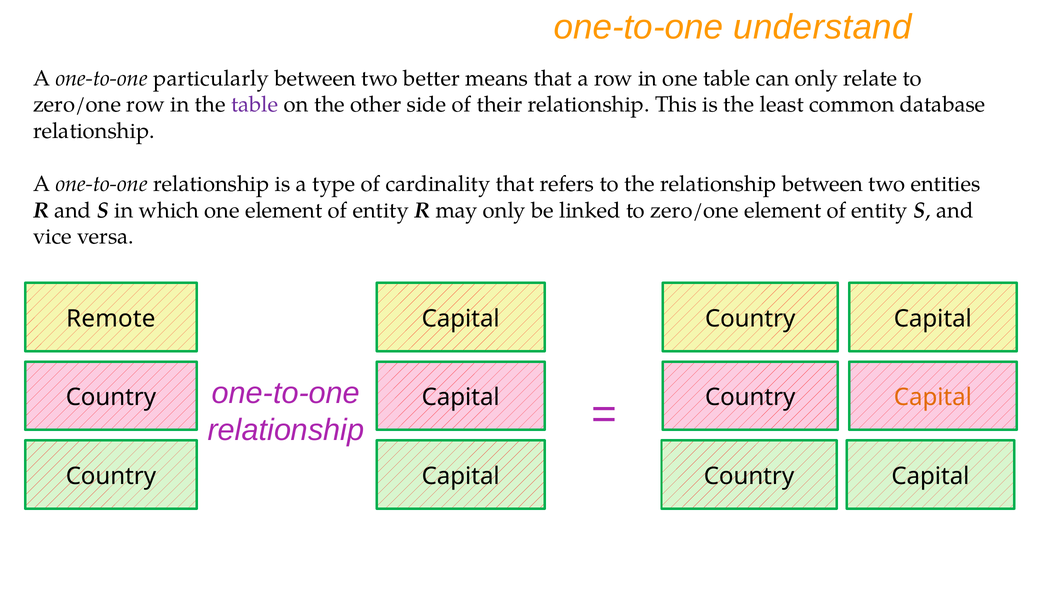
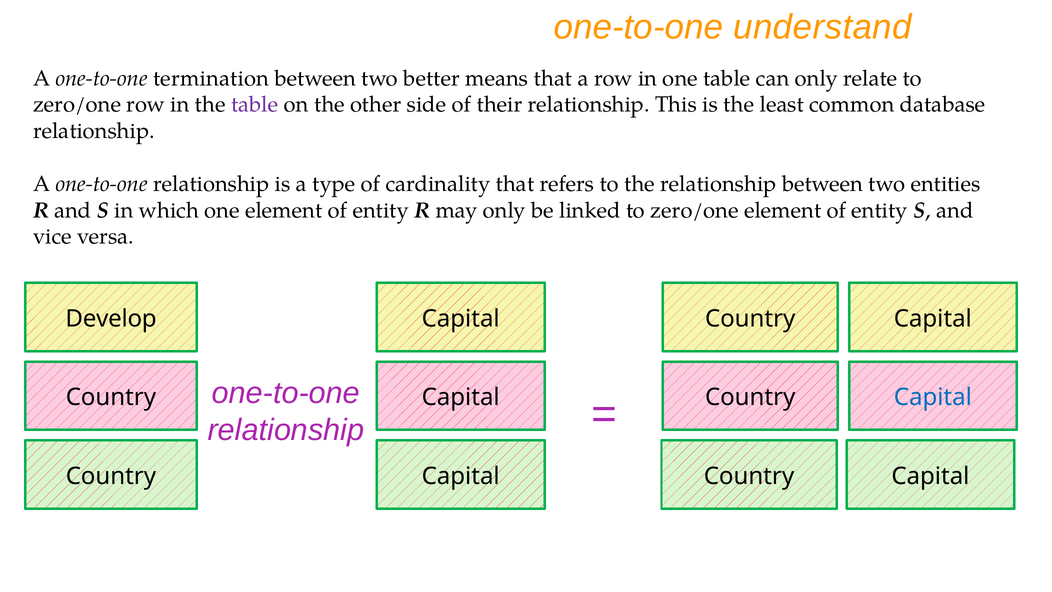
particularly: particularly -> termination (211, 78)
Remote: Remote -> Develop (111, 319)
Capital colour: orange -> blue (933, 397)
